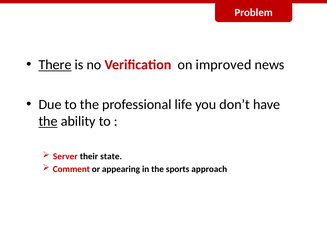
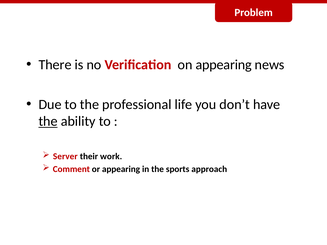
There underline: present -> none (55, 65)
on improved: improved -> appearing (224, 65)
state: state -> work (111, 157)
